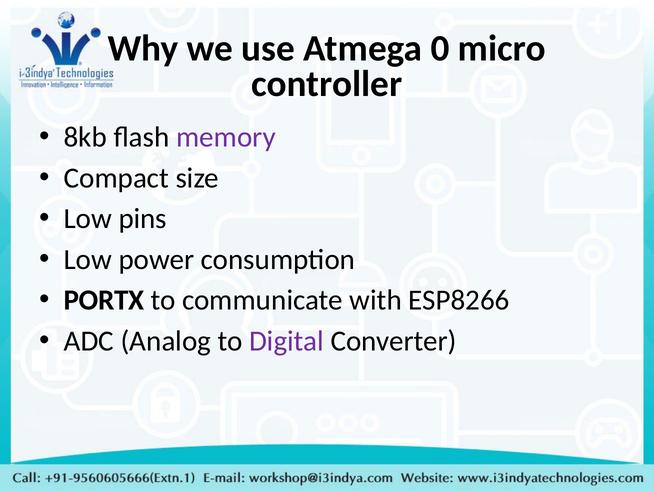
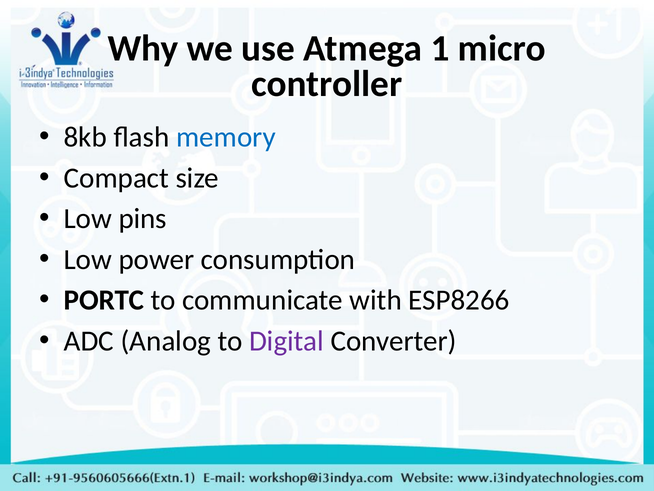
0: 0 -> 1 (440, 48)
memory colour: purple -> blue (226, 137)
PORTX: PORTX -> PORTC (104, 300)
